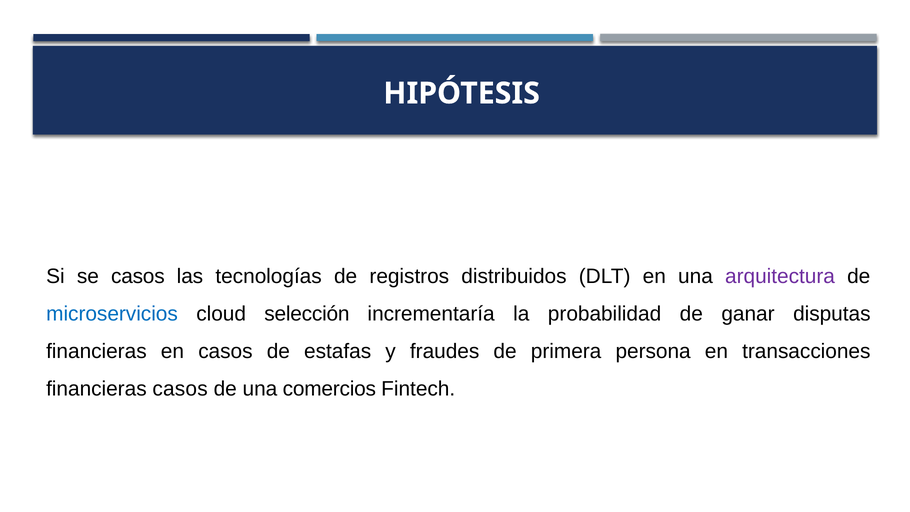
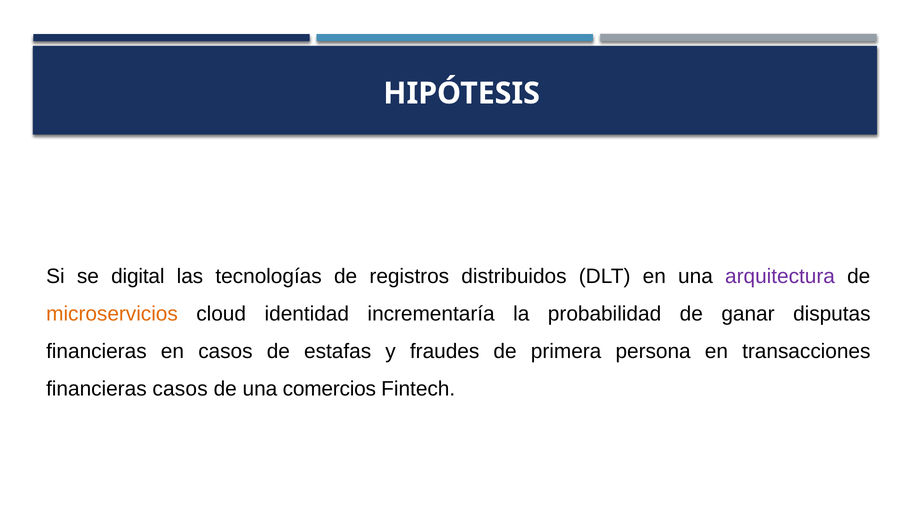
se casos: casos -> digital (138, 276)
microservicios colour: blue -> orange (112, 314)
selección: selección -> identidad (307, 314)
